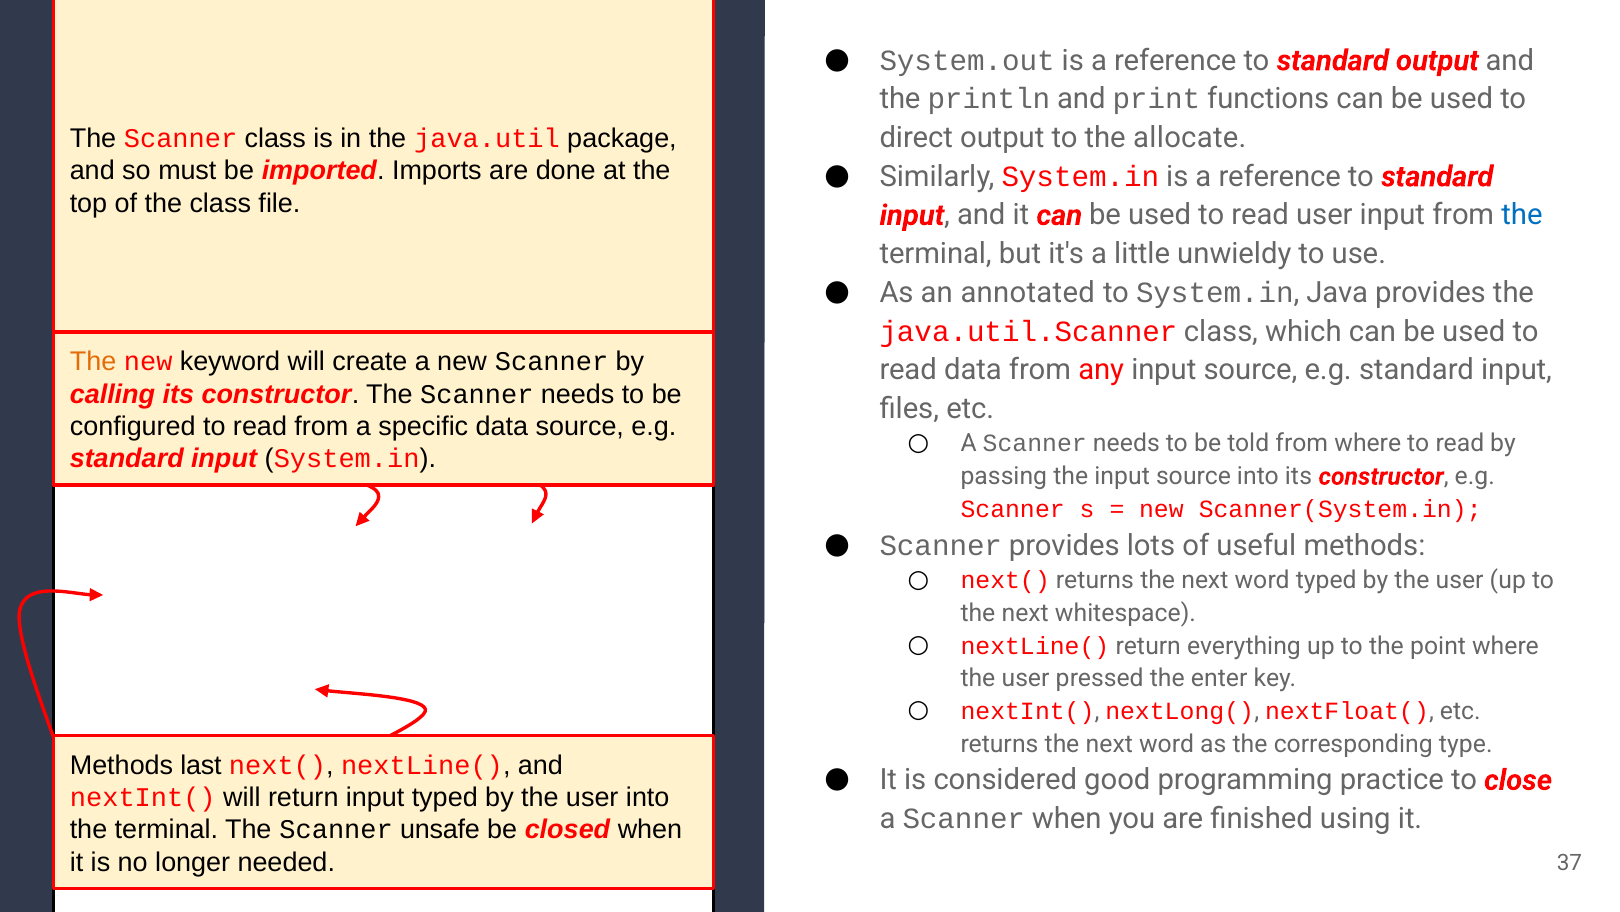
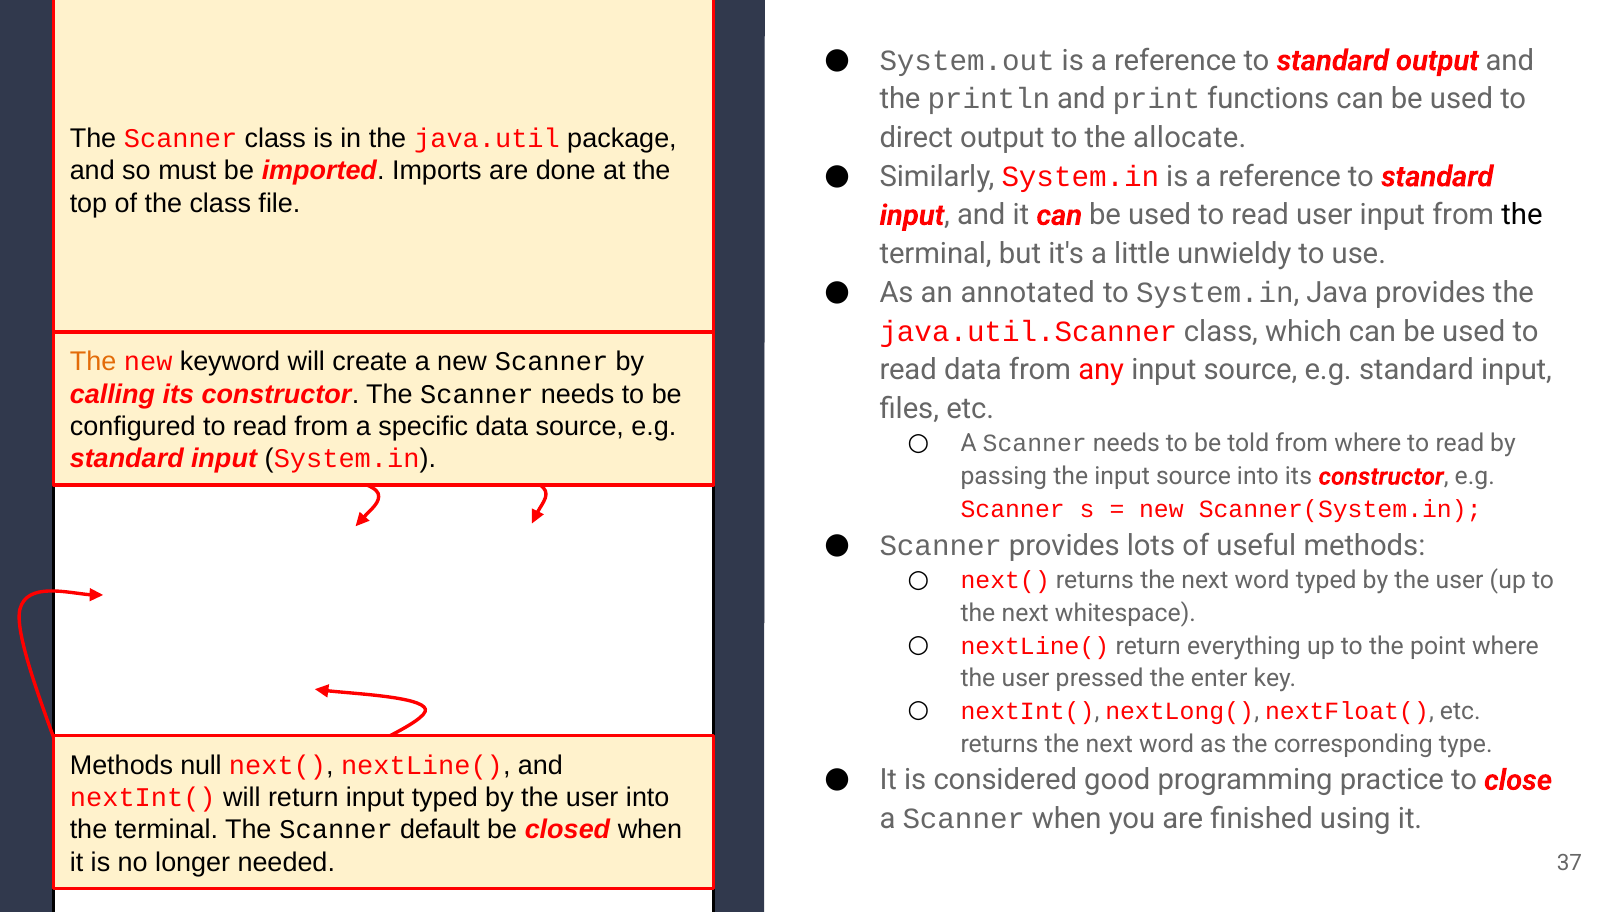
the colour: blue -> black (1522, 215)
last: last -> null (201, 765)
unsafe: unsafe -> default (440, 829)
